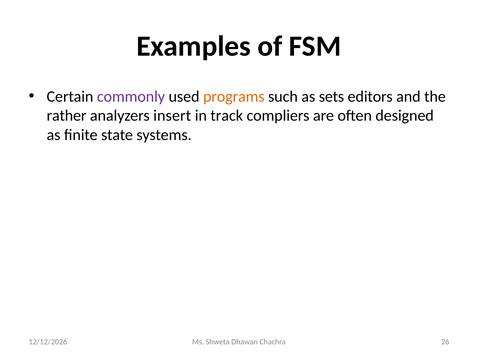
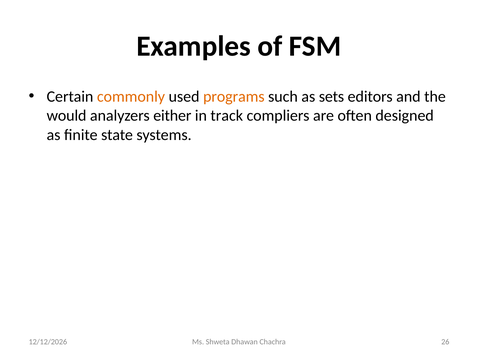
commonly colour: purple -> orange (131, 97)
rather: rather -> would (67, 116)
insert: insert -> either (172, 116)
